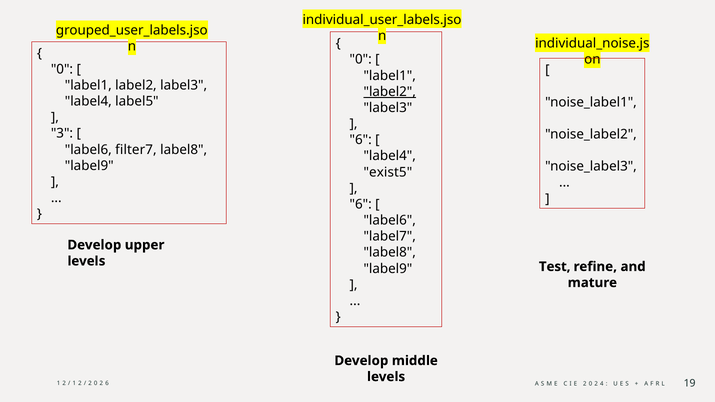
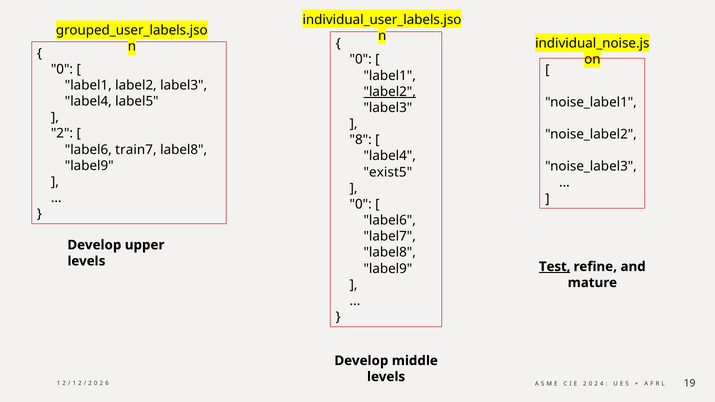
3: 3 -> 2 (62, 134)
6: 6 -> 8 (361, 140)
filter7: filter7 -> train7 (136, 150)
6: 6 -> 0 (361, 204)
Test underline: none -> present (555, 267)
